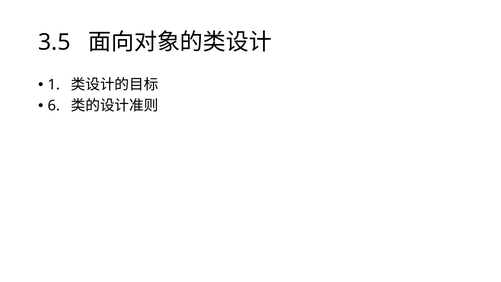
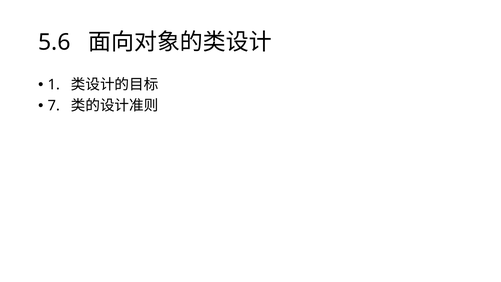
3.5: 3.5 -> 5.6 (54, 42)
6: 6 -> 7 (54, 106)
